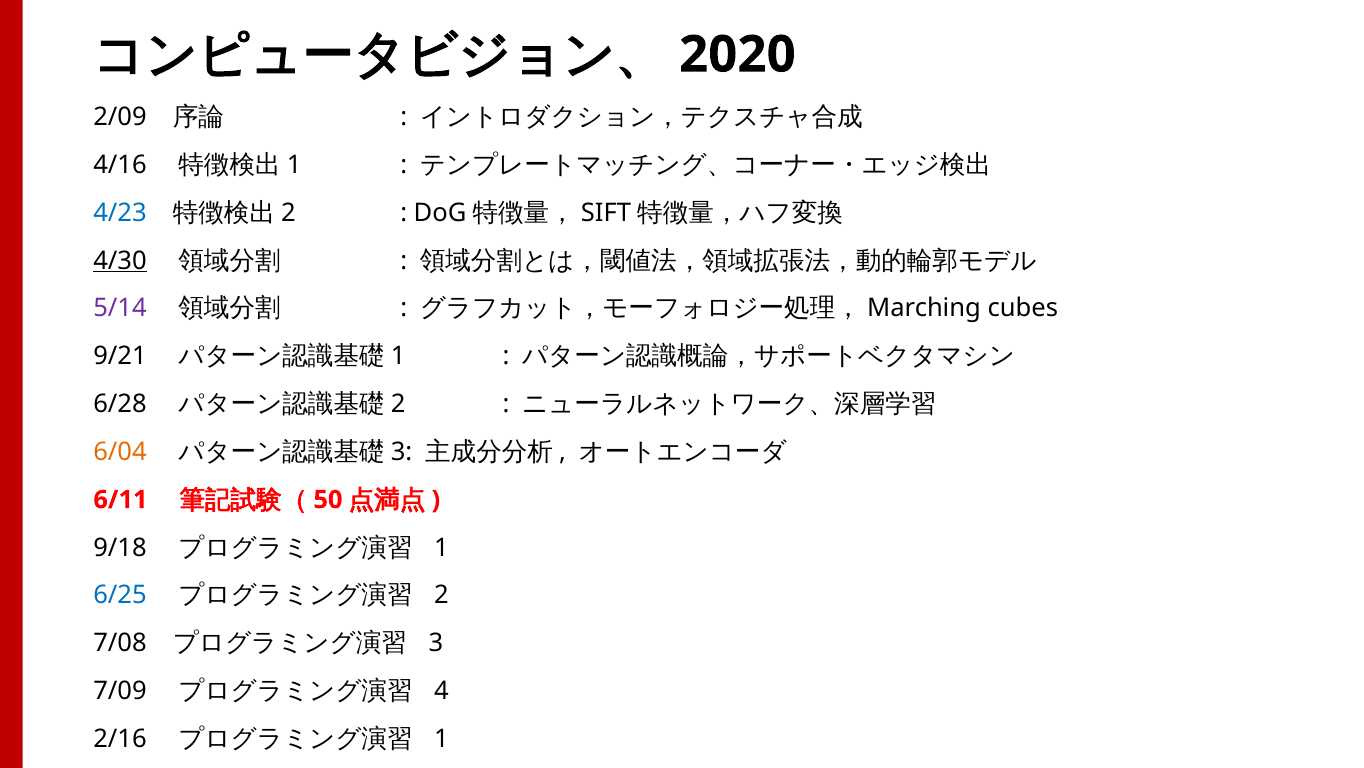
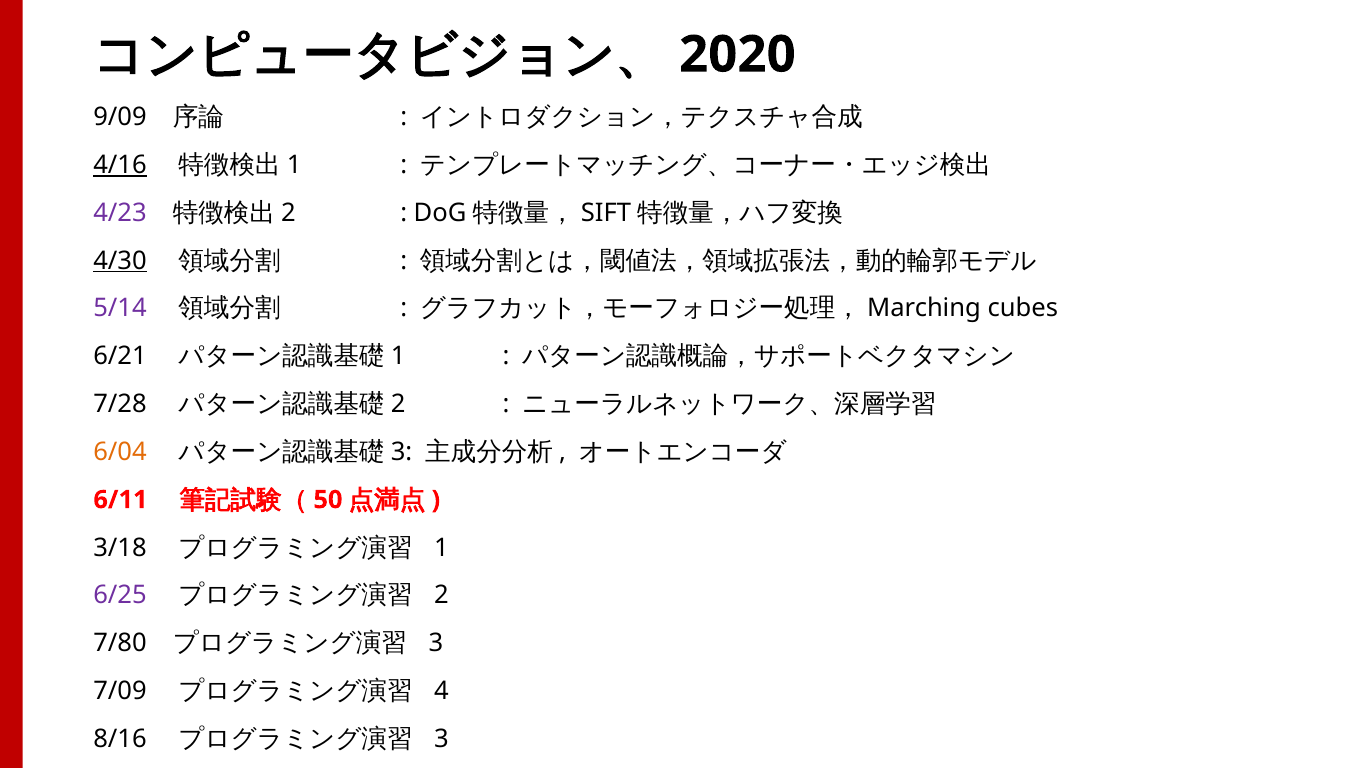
2/09: 2/09 -> 9/09 (120, 117)
4/16 underline: none -> present (120, 165)
4/23 colour: blue -> purple (120, 213)
9/21: 9/21 -> 6/21 (120, 356)
6/28: 6/28 -> 7/28 (120, 404)
9/18: 9/18 -> 3/18 (120, 547)
6/25 colour: blue -> purple (120, 595)
7/08: 7/08 -> 7/80 (120, 643)
2/16: 2/16 -> 8/16 (120, 738)
1: 1 -> 3 (441, 738)
